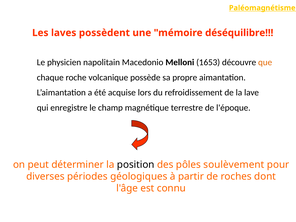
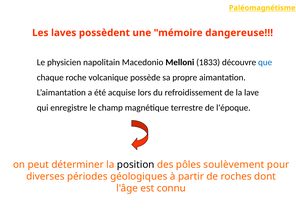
déséquilibre: déséquilibre -> dangereuse (239, 33)
1653: 1653 -> 1833 (208, 62)
que colour: orange -> blue (265, 62)
